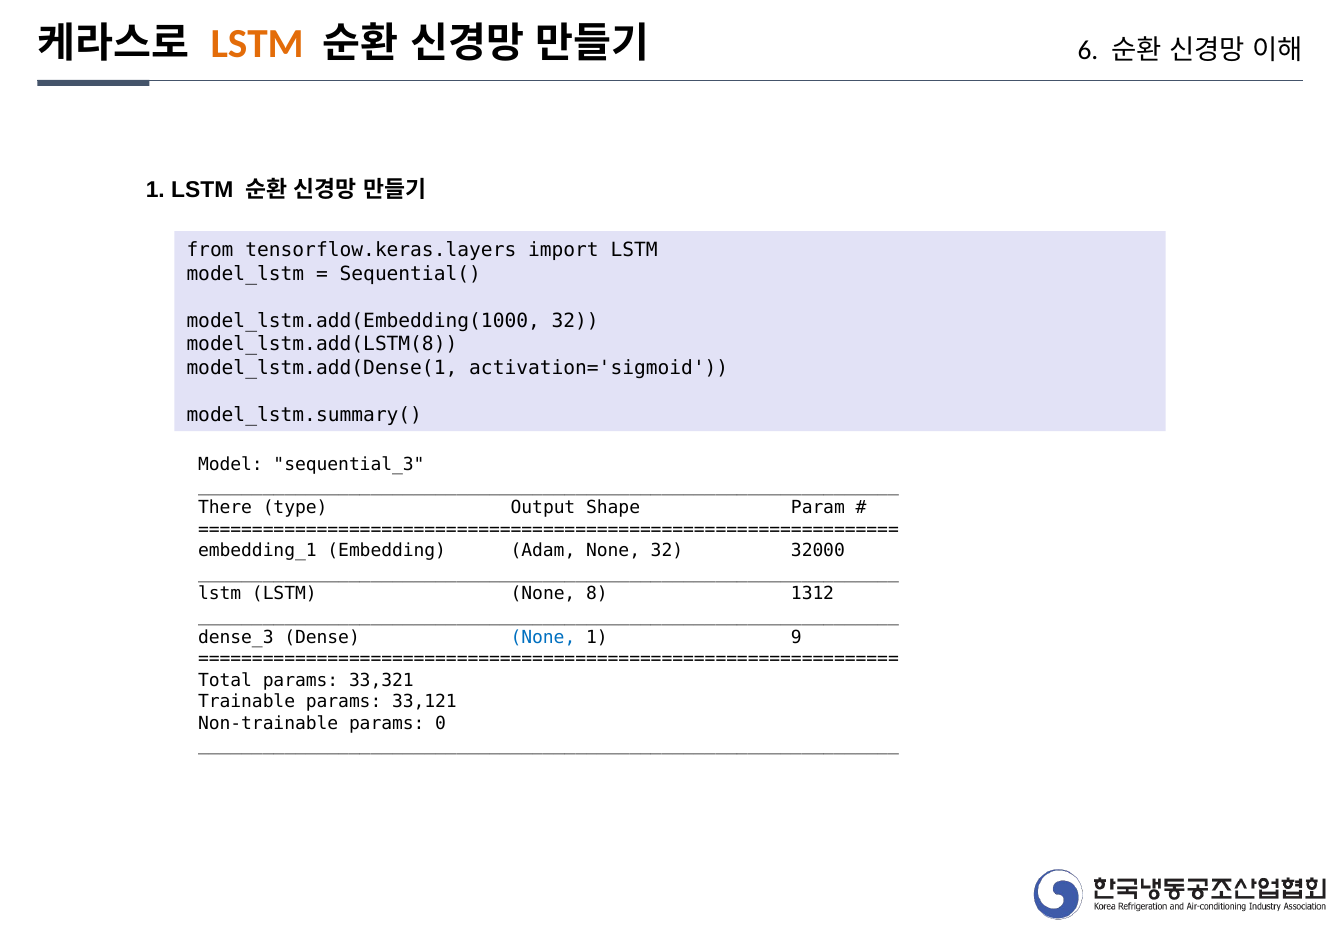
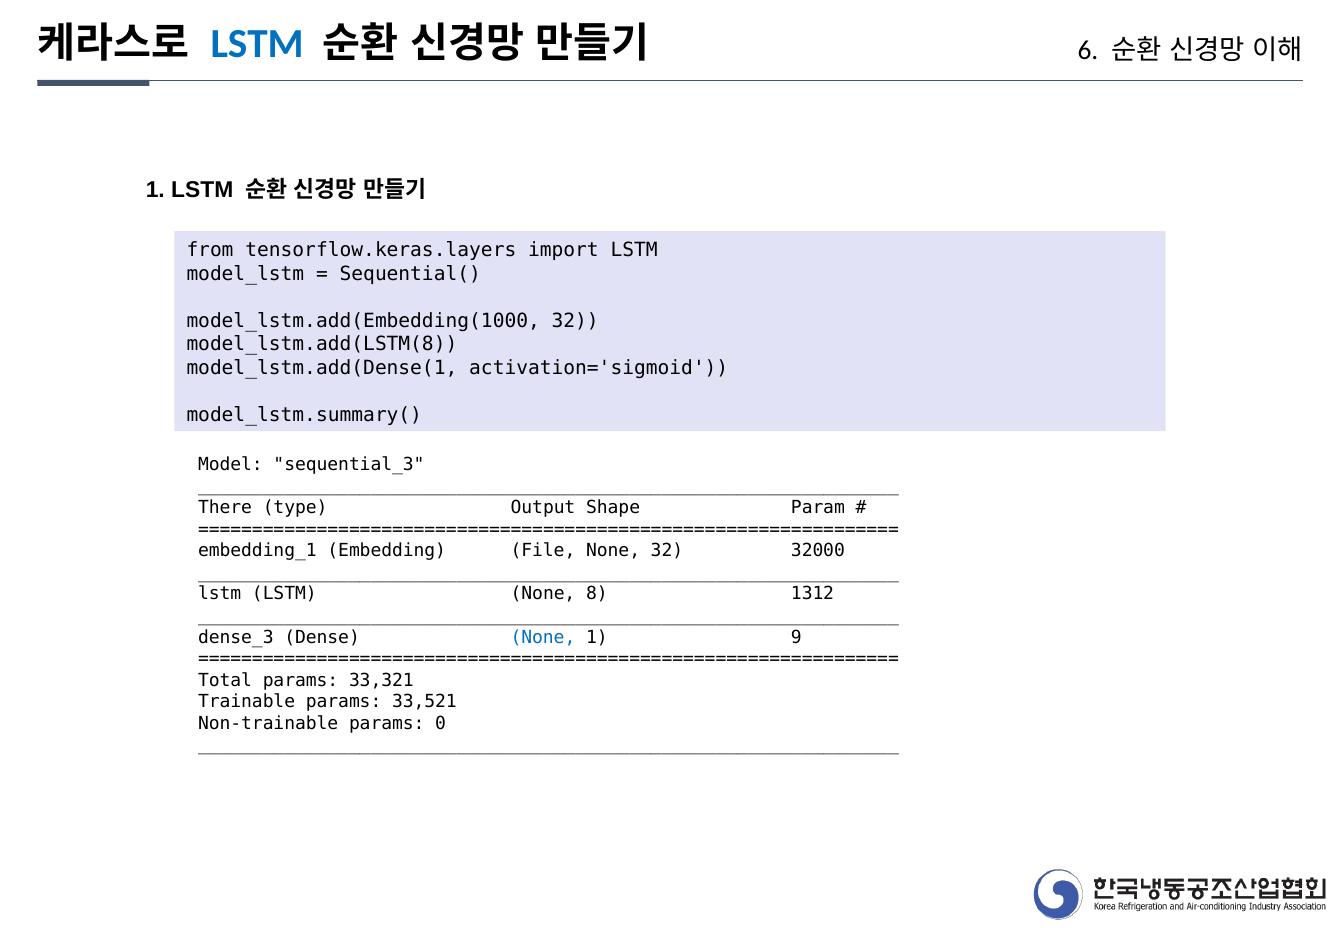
LSTM colour: orange -> blue (257, 44)
Adam: Adam -> File (543, 551)
33,121: 33,121 -> 33,521 (424, 702)
